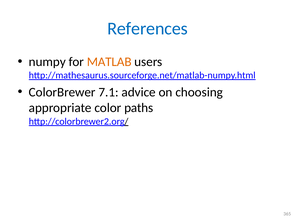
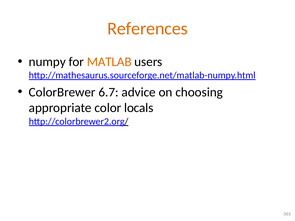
References colour: blue -> orange (148, 29)
7.1: 7.1 -> 6.7 (109, 92)
paths: paths -> locals (139, 108)
